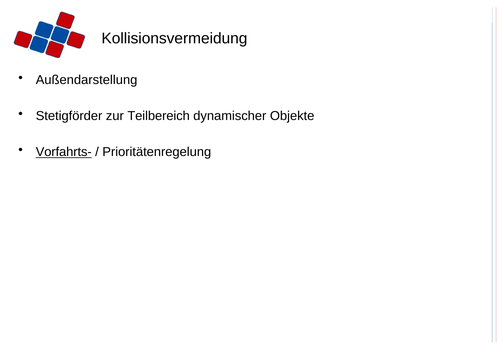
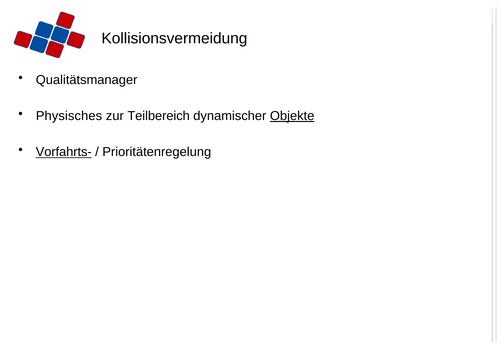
Außendarstellung: Außendarstellung -> Qualitätsmanager (87, 80)
Stetigförder: Stetigförder -> Physisches (69, 116)
Objekte underline: none -> present (292, 116)
